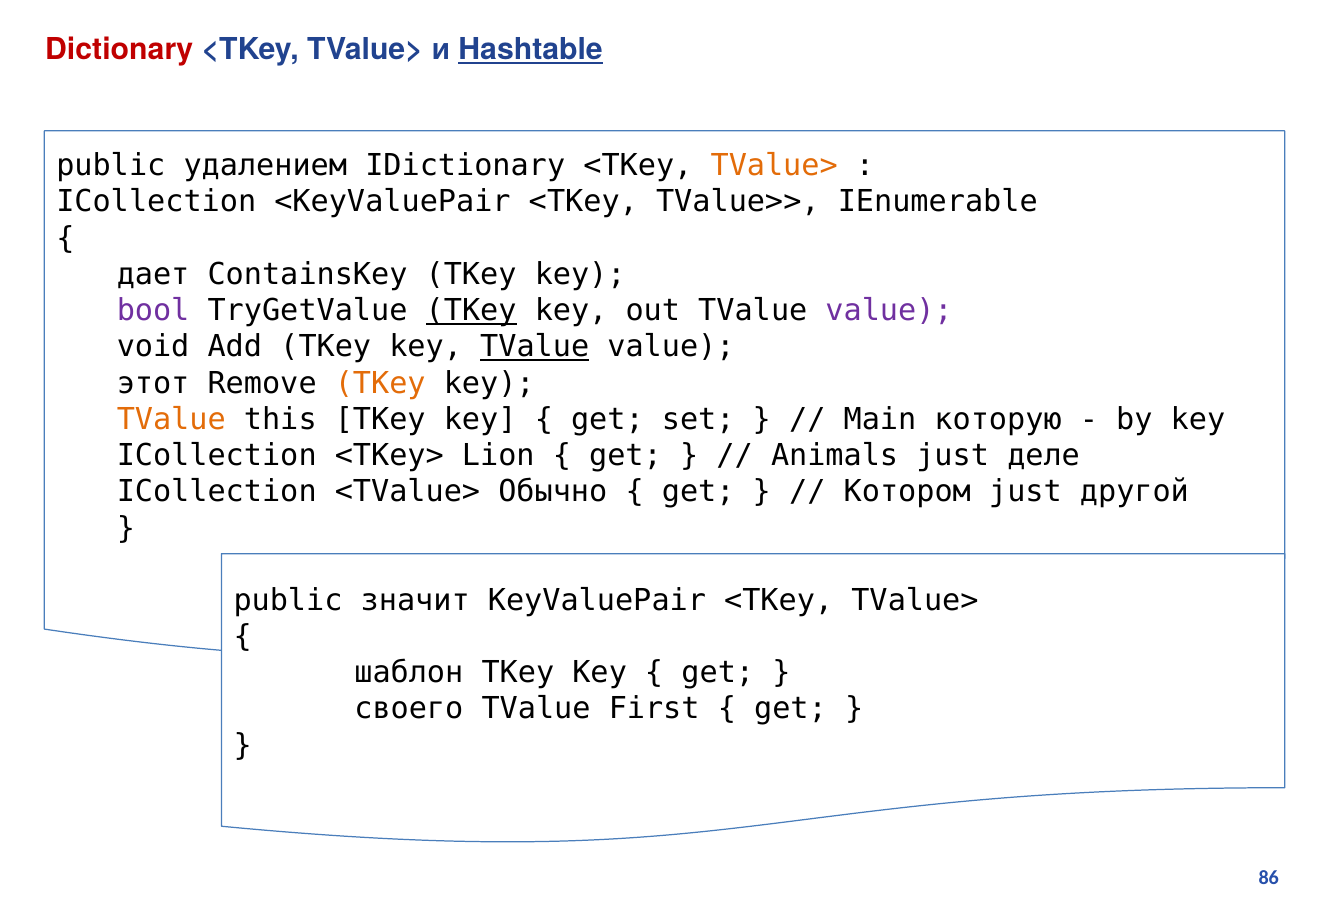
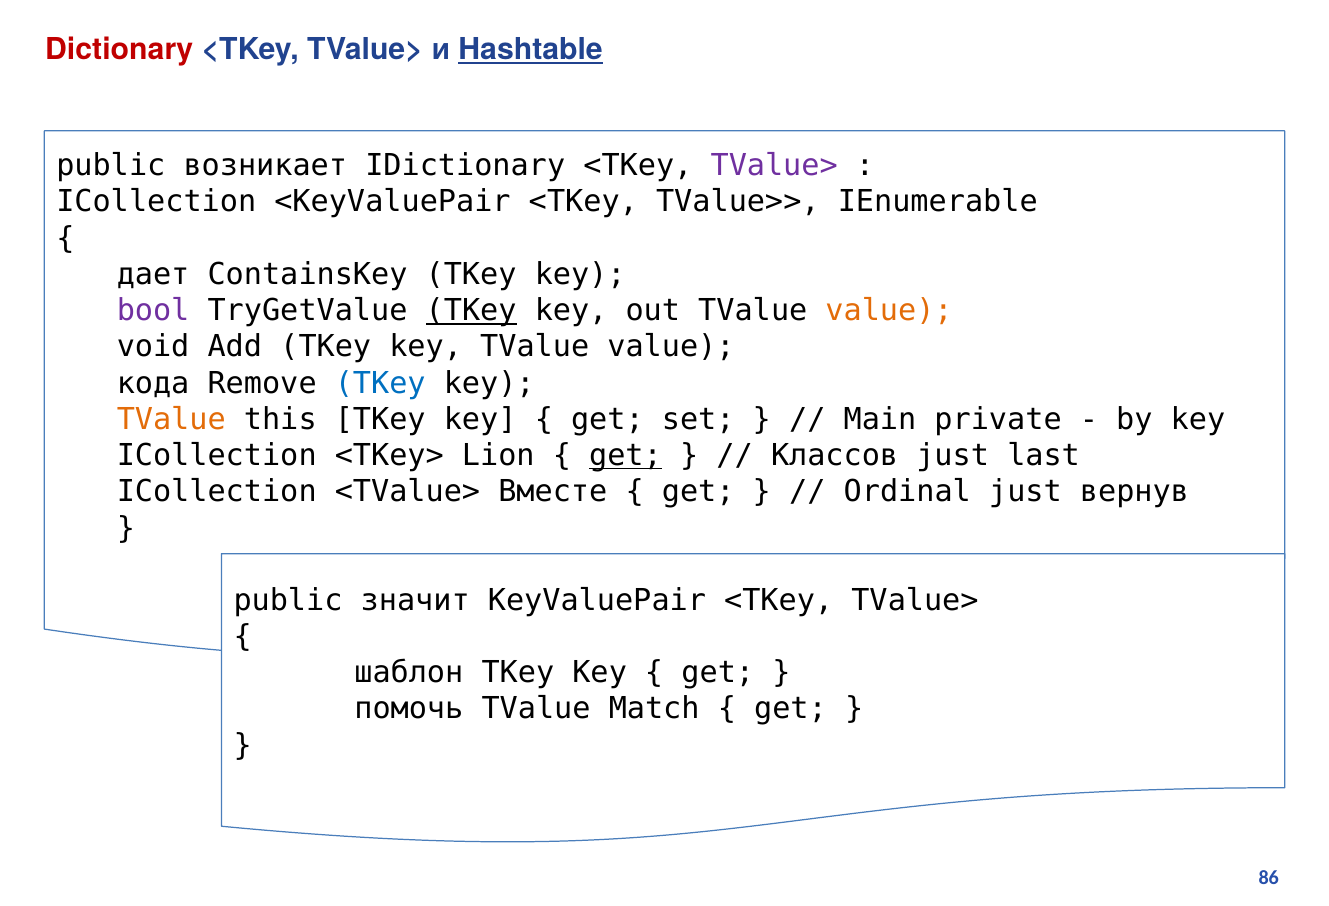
удалением: удалением -> возникает (265, 166)
TValue> colour: orange -> purple (774, 166)
value colour: purple -> orange (889, 311)
TValue underline: present -> none (535, 347)
этот: этот -> кода (153, 383)
TKey colour: orange -> blue (380, 383)
которую: которую -> private (998, 419)
get underline: none -> present (625, 456)
Animals: Animals -> Классов (835, 456)
деле: деле -> last (1044, 456)
Обычно: Обычно -> Вместе (553, 492)
Котором: Котором -> Ordinal (907, 492)
другой: другой -> вернув (1134, 492)
своего: своего -> помочь (409, 709)
First: First -> Match (654, 709)
